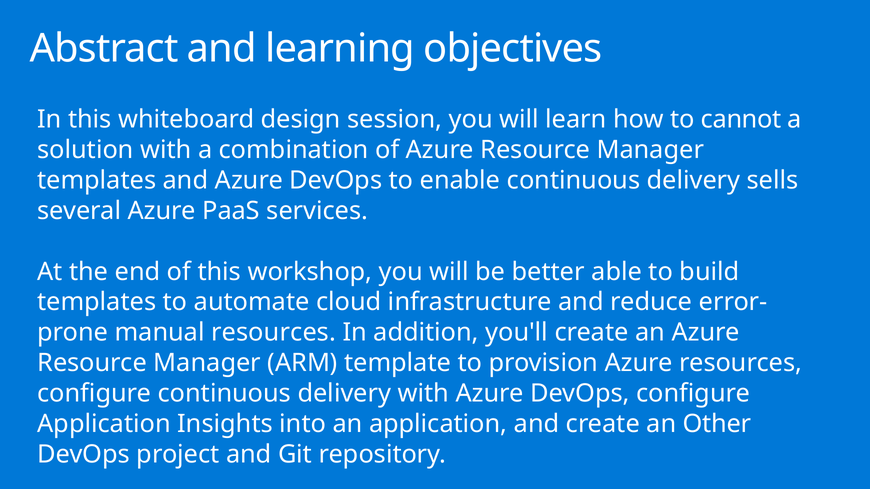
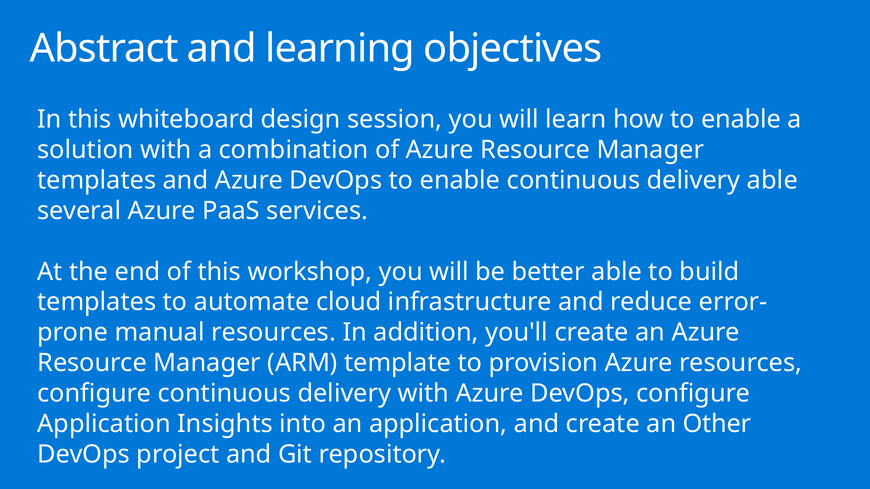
how to cannot: cannot -> enable (741, 120)
delivery sells: sells -> able (772, 180)
